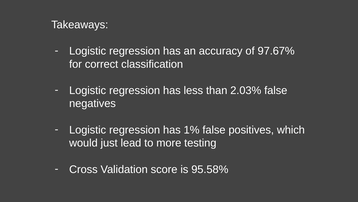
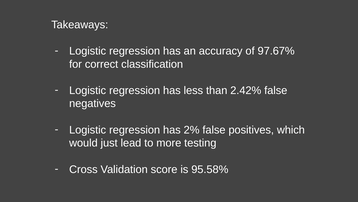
2.03%: 2.03% -> 2.42% (246, 90)
1%: 1% -> 2% (192, 130)
